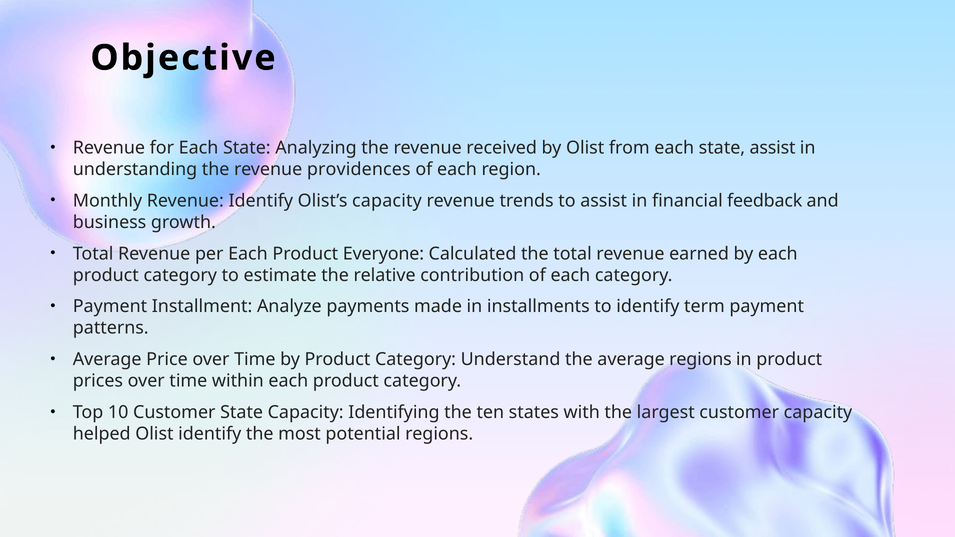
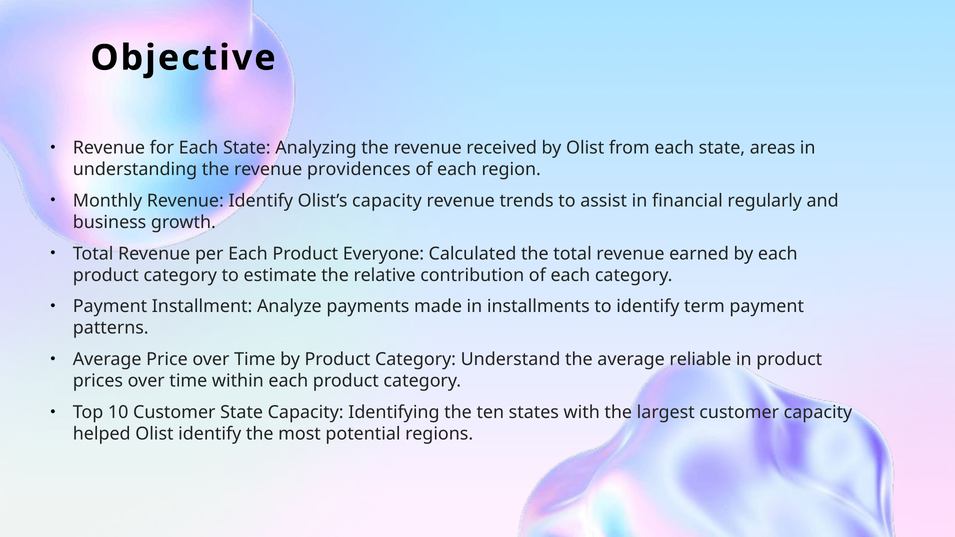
state assist: assist -> areas (773, 148)
feedback: feedback -> regularly (765, 201)
average regions: regions -> reliable (700, 360)
